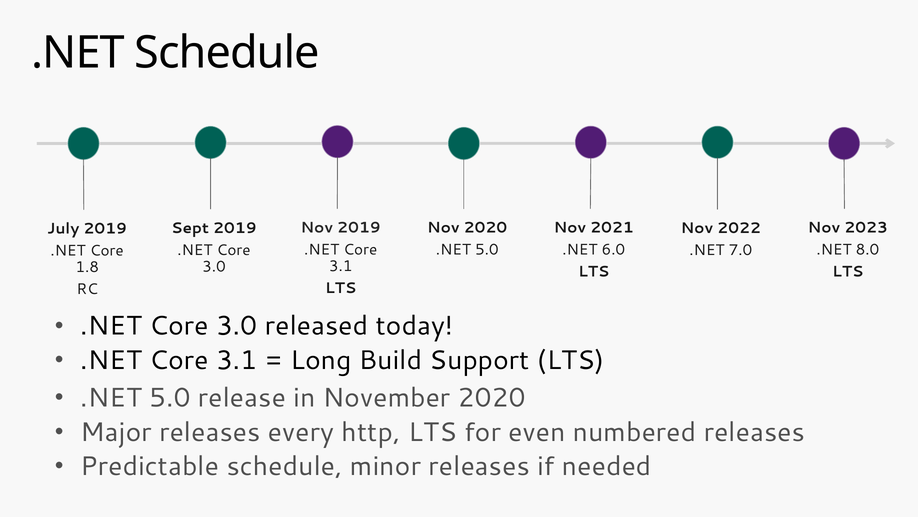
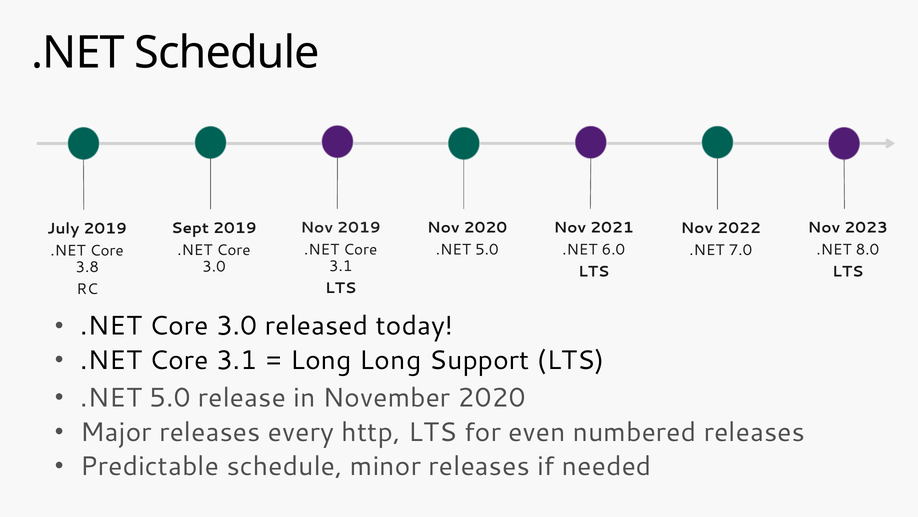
1.8: 1.8 -> 3.8 (87, 267)
Long Build: Build -> Long (390, 360)
